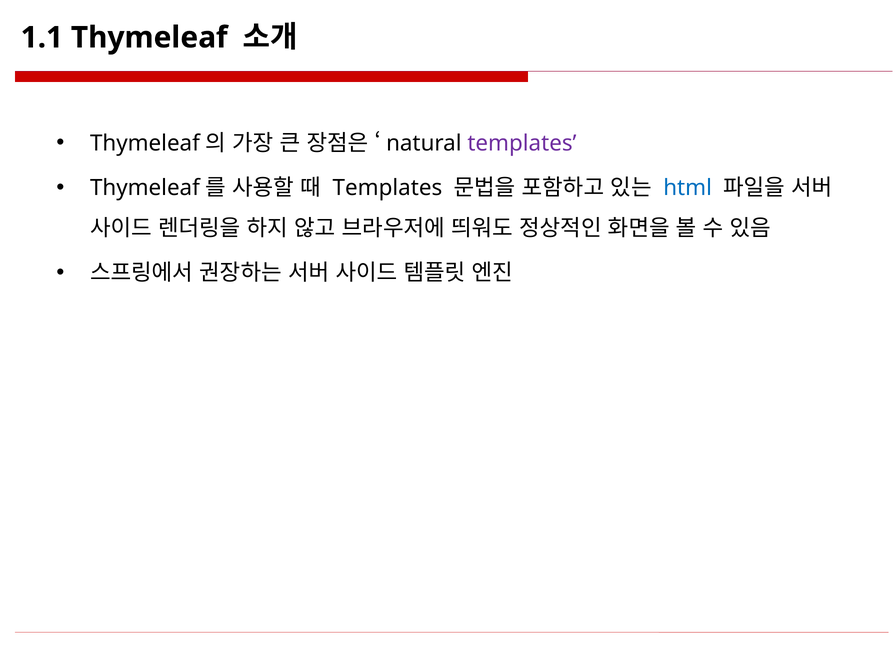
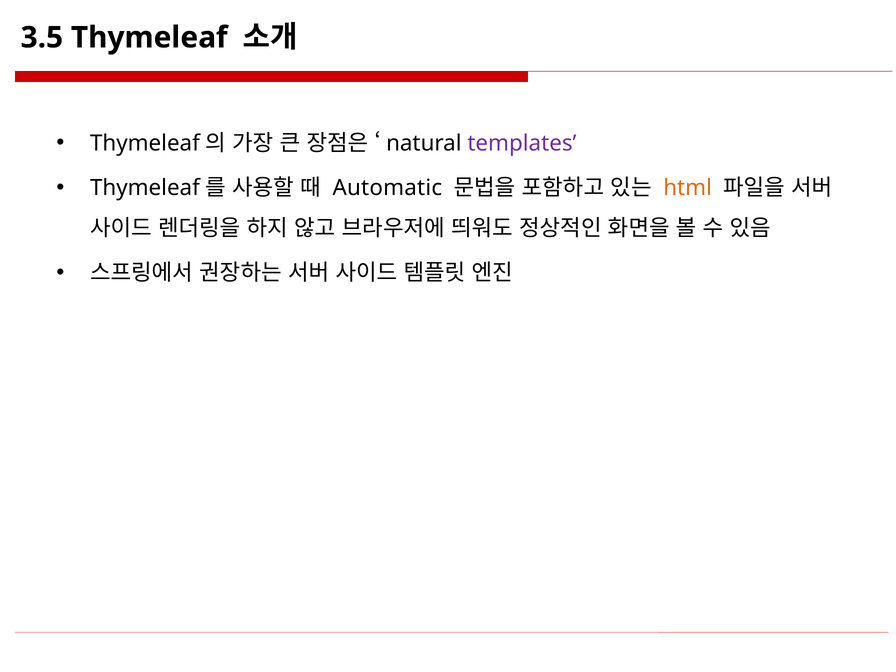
1.1: 1.1 -> 3.5 (42, 38)
Templates: Templates -> Automatic (387, 188)
html colour: blue -> orange (688, 188)
